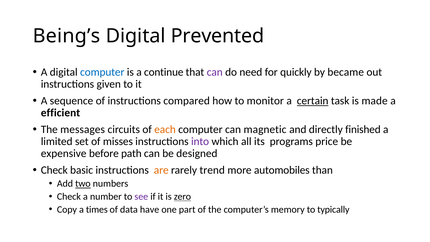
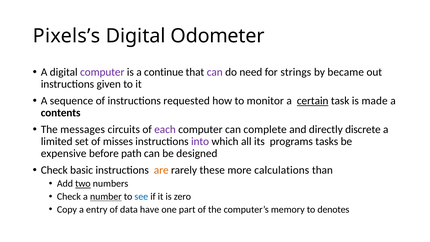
Being’s: Being’s -> Pixels’s (67, 36)
Prevented: Prevented -> Odometer (218, 36)
computer colour: blue -> purple (102, 72)
quickly: quickly -> strings (296, 72)
compared: compared -> requested (187, 101)
efficient: efficient -> contents (61, 113)
each colour: orange -> purple (165, 129)
magnetic: magnetic -> complete (265, 129)
finished: finished -> discrete (363, 129)
price: price -> tasks (327, 141)
trend: trend -> these (212, 170)
automobiles: automobiles -> calculations (282, 170)
number underline: none -> present (106, 197)
see colour: purple -> blue (141, 197)
zero underline: present -> none (182, 197)
times: times -> entry (97, 209)
typically: typically -> denotes (333, 209)
